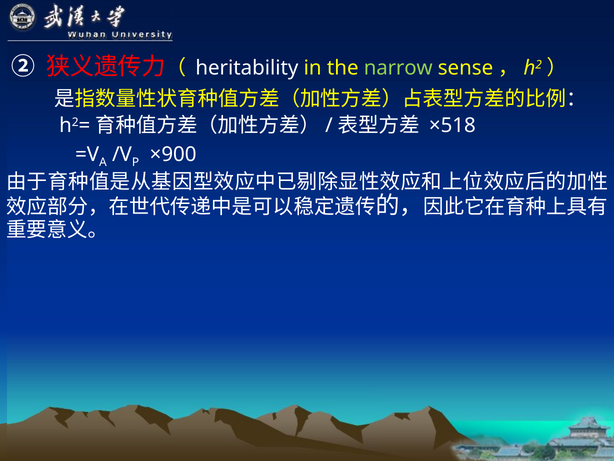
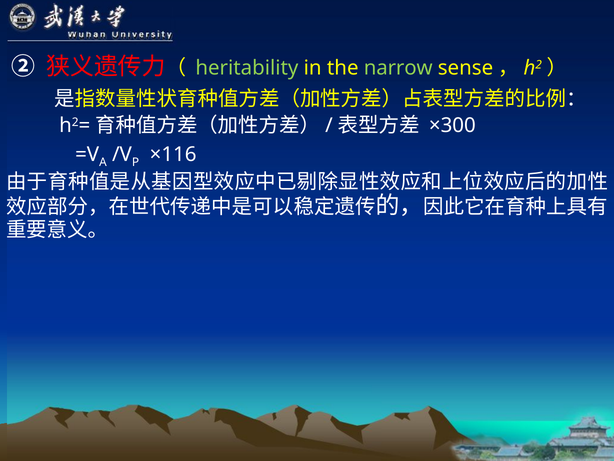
heritability colour: white -> light green (247, 68)
×518: ×518 -> ×300 (452, 126)
×900: ×900 -> ×116 (173, 154)
